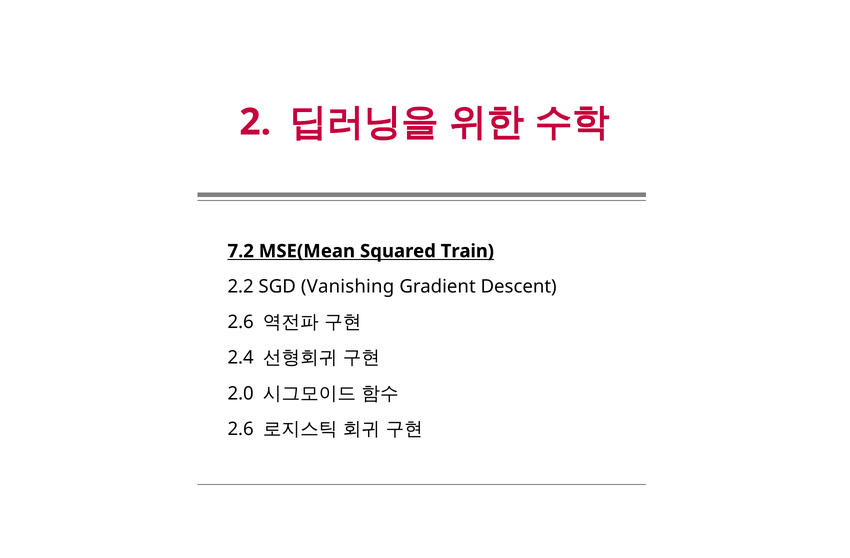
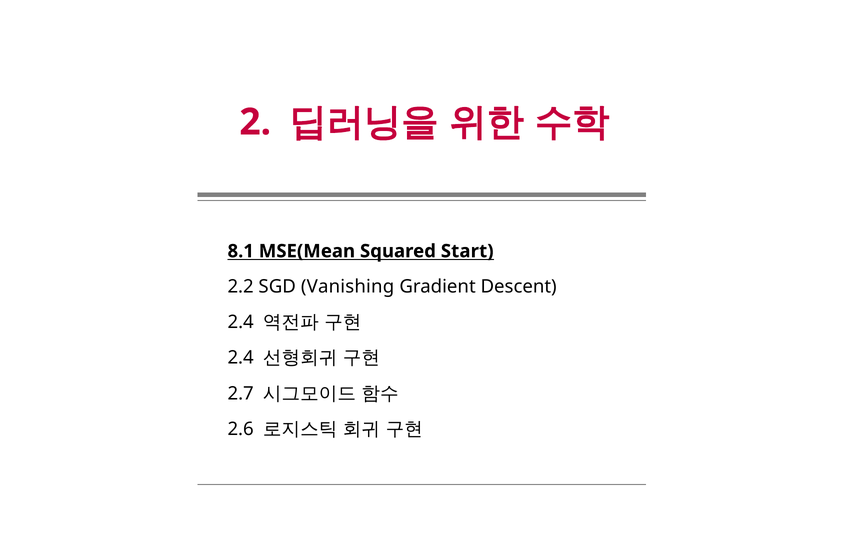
7.2: 7.2 -> 8.1 (241, 251)
Train: Train -> Start (467, 251)
2.6: 2.6 -> 2.4 (241, 322)
2.0: 2.0 -> 2.7 (241, 394)
